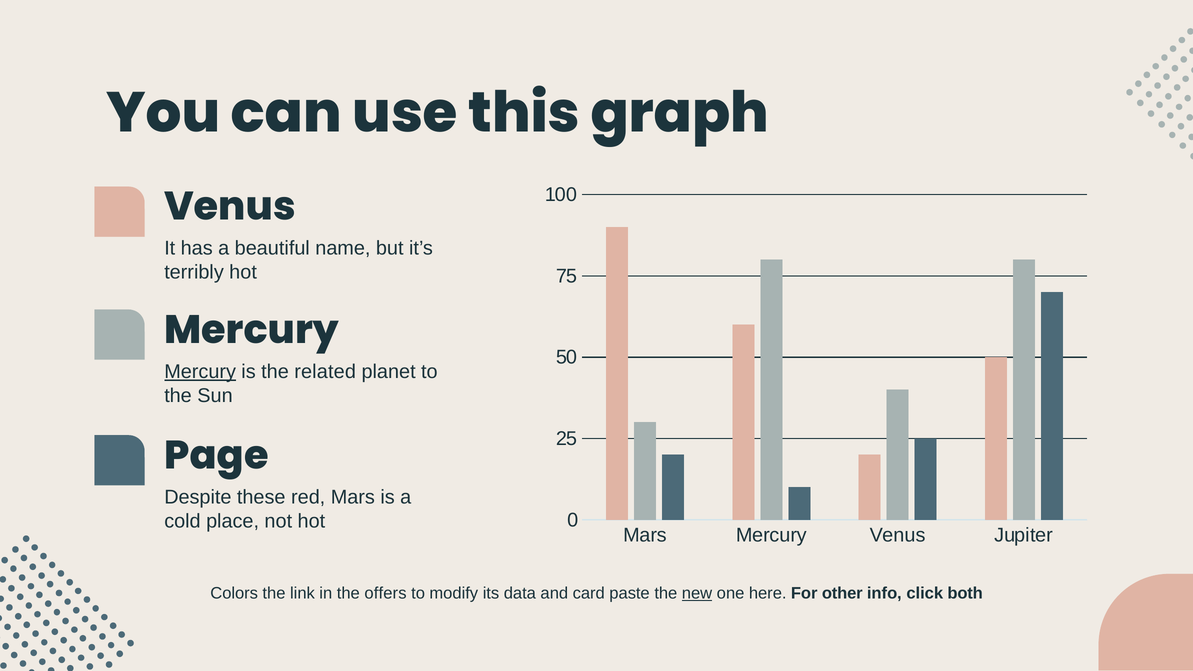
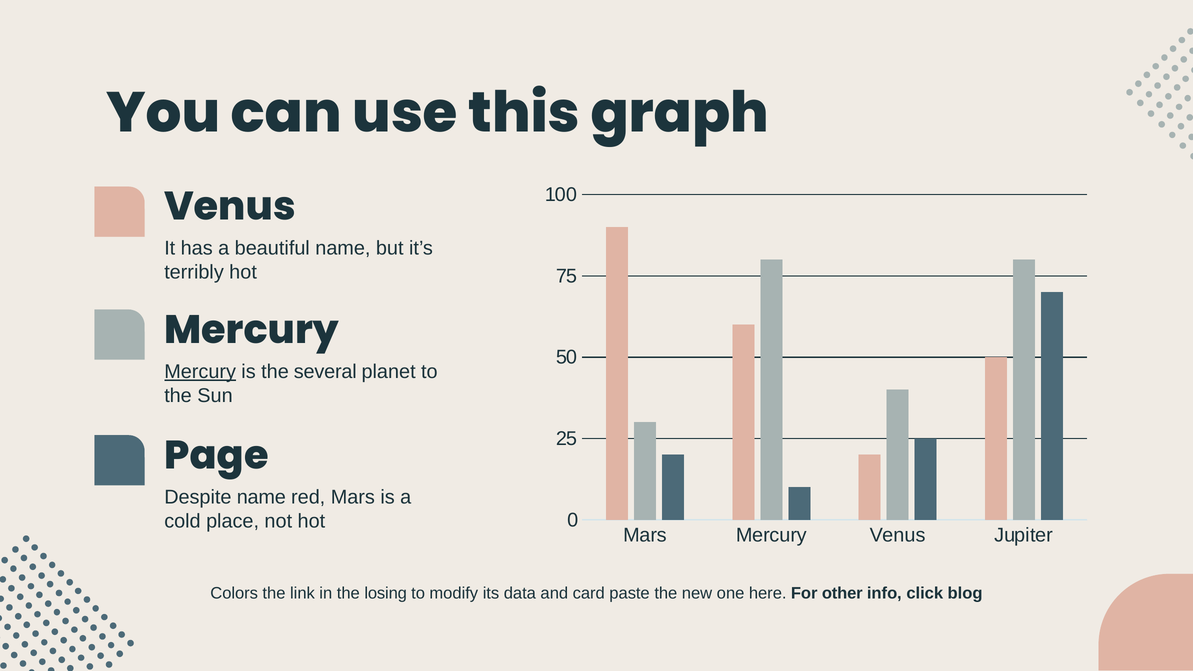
related: related -> several (325, 372)
Despite these: these -> name (261, 497)
offers: offers -> losing (386, 593)
new underline: present -> none (697, 593)
both: both -> blog (965, 593)
